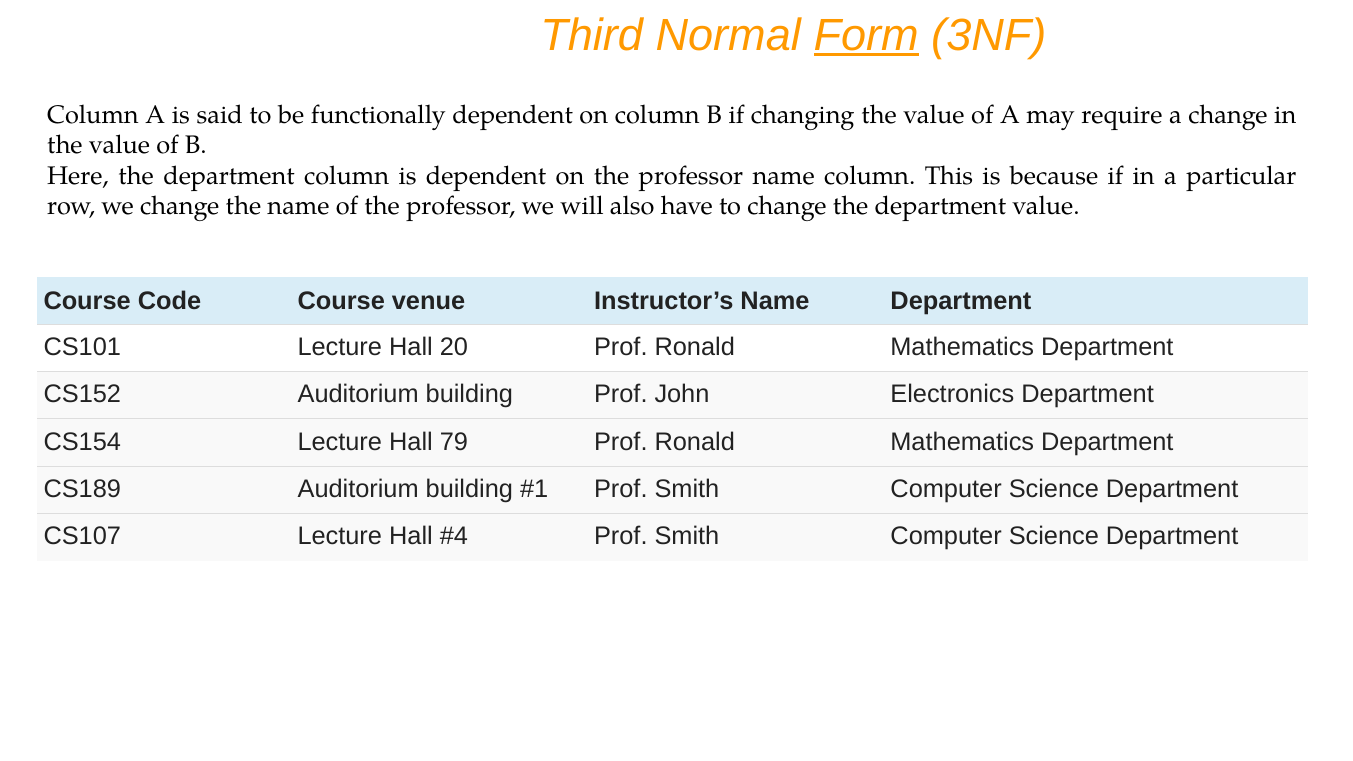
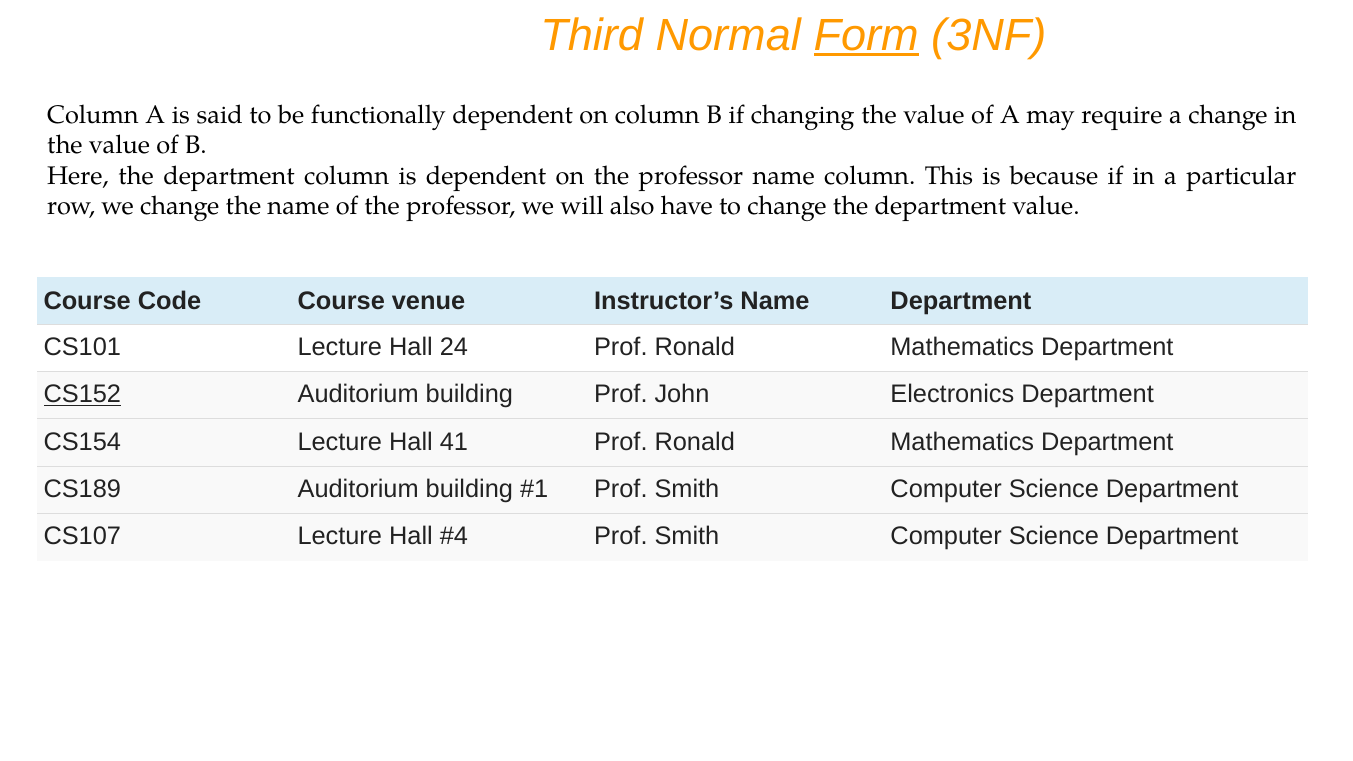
20: 20 -> 24 (454, 347)
CS152 underline: none -> present (82, 394)
79: 79 -> 41 (454, 442)
